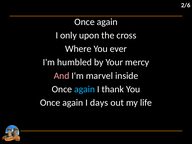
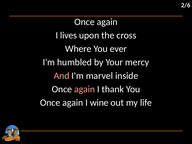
only: only -> lives (69, 35)
again colour: light blue -> pink (85, 89)
days: days -> wine (99, 103)
